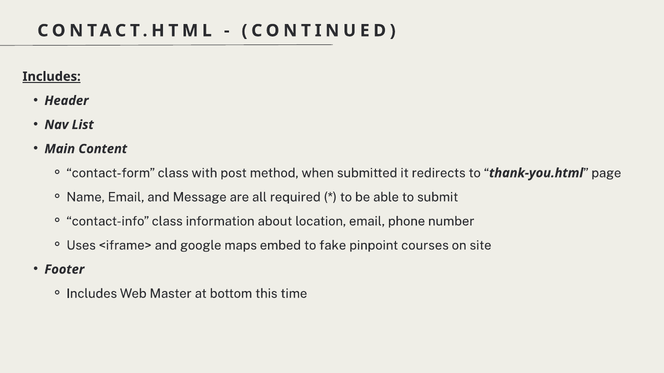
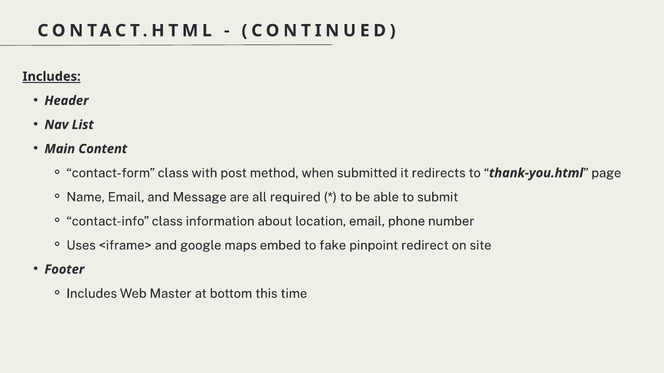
courses: courses -> redirect (425, 246)
